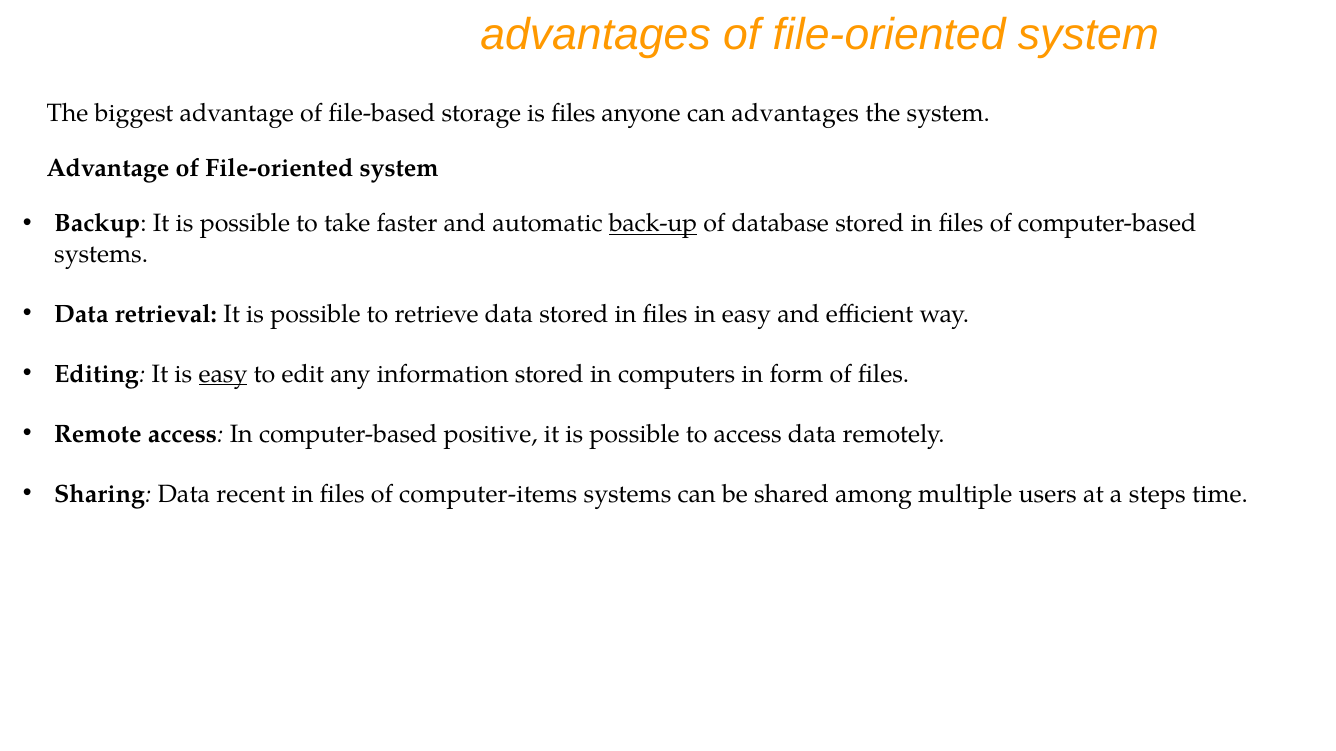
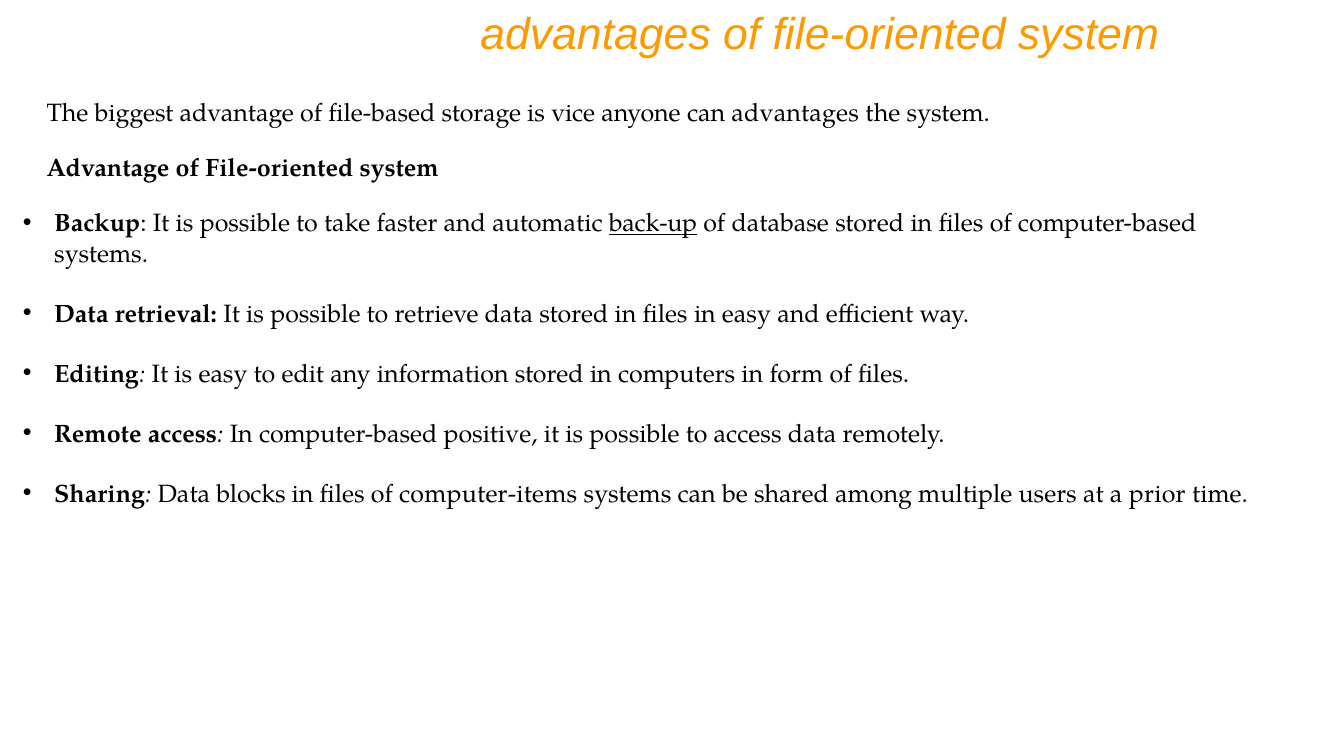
is files: files -> vice (573, 113)
easy underline: present -> none (223, 374)
recent: recent -> blocks (251, 494)
steps: steps -> prior (1157, 494)
